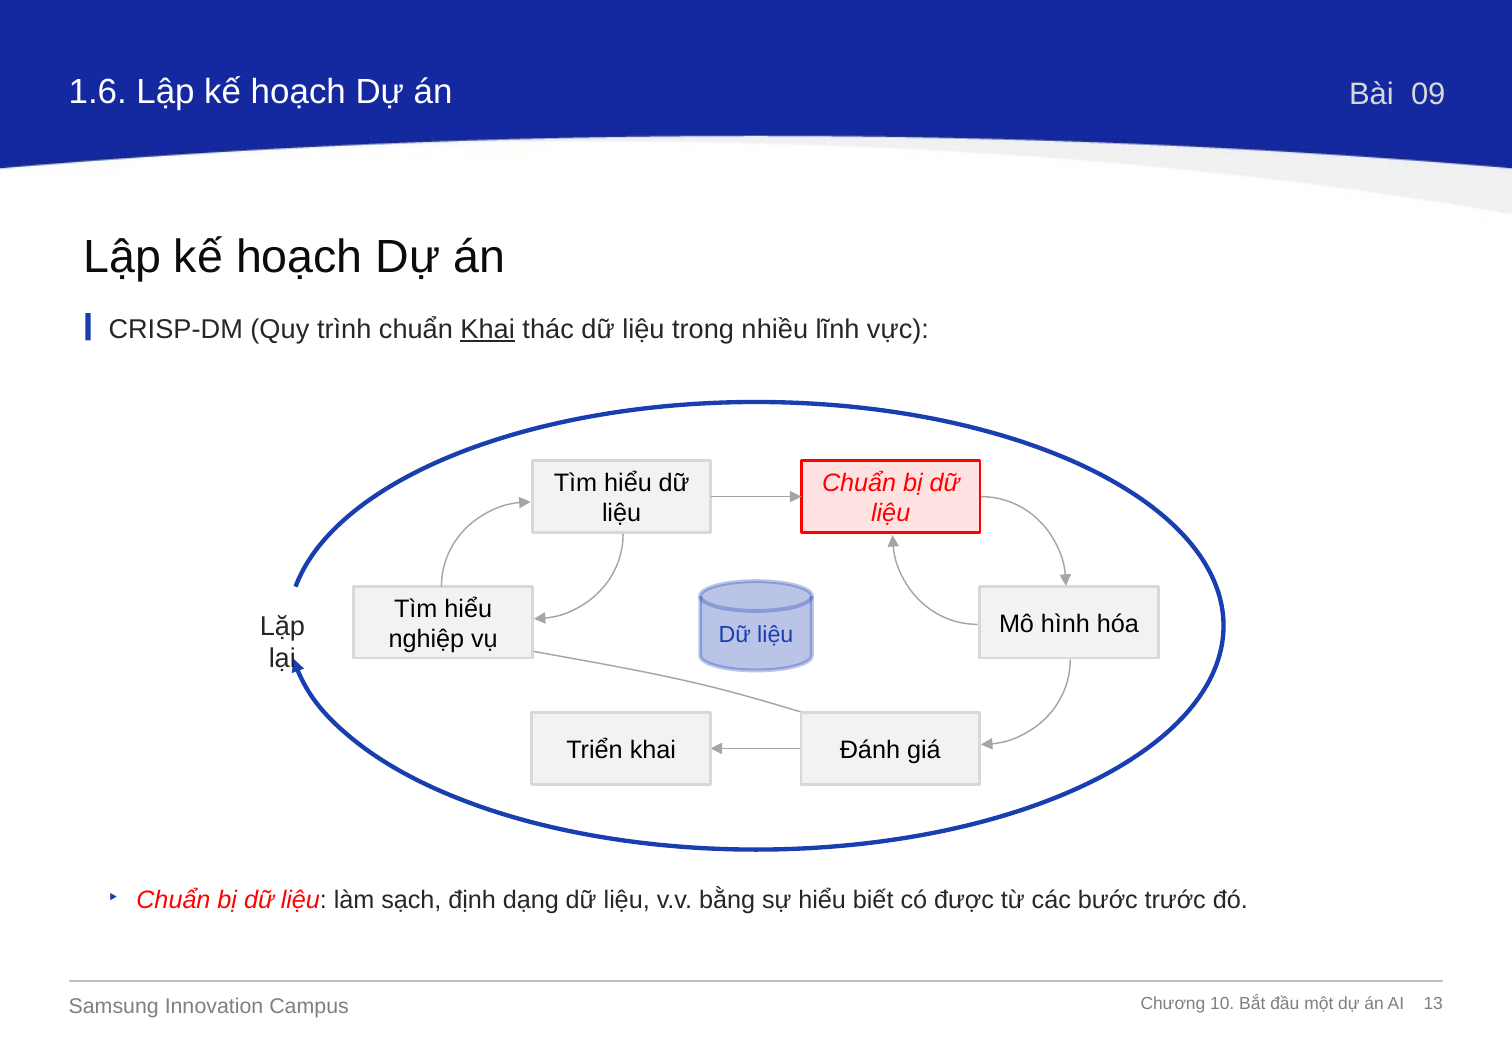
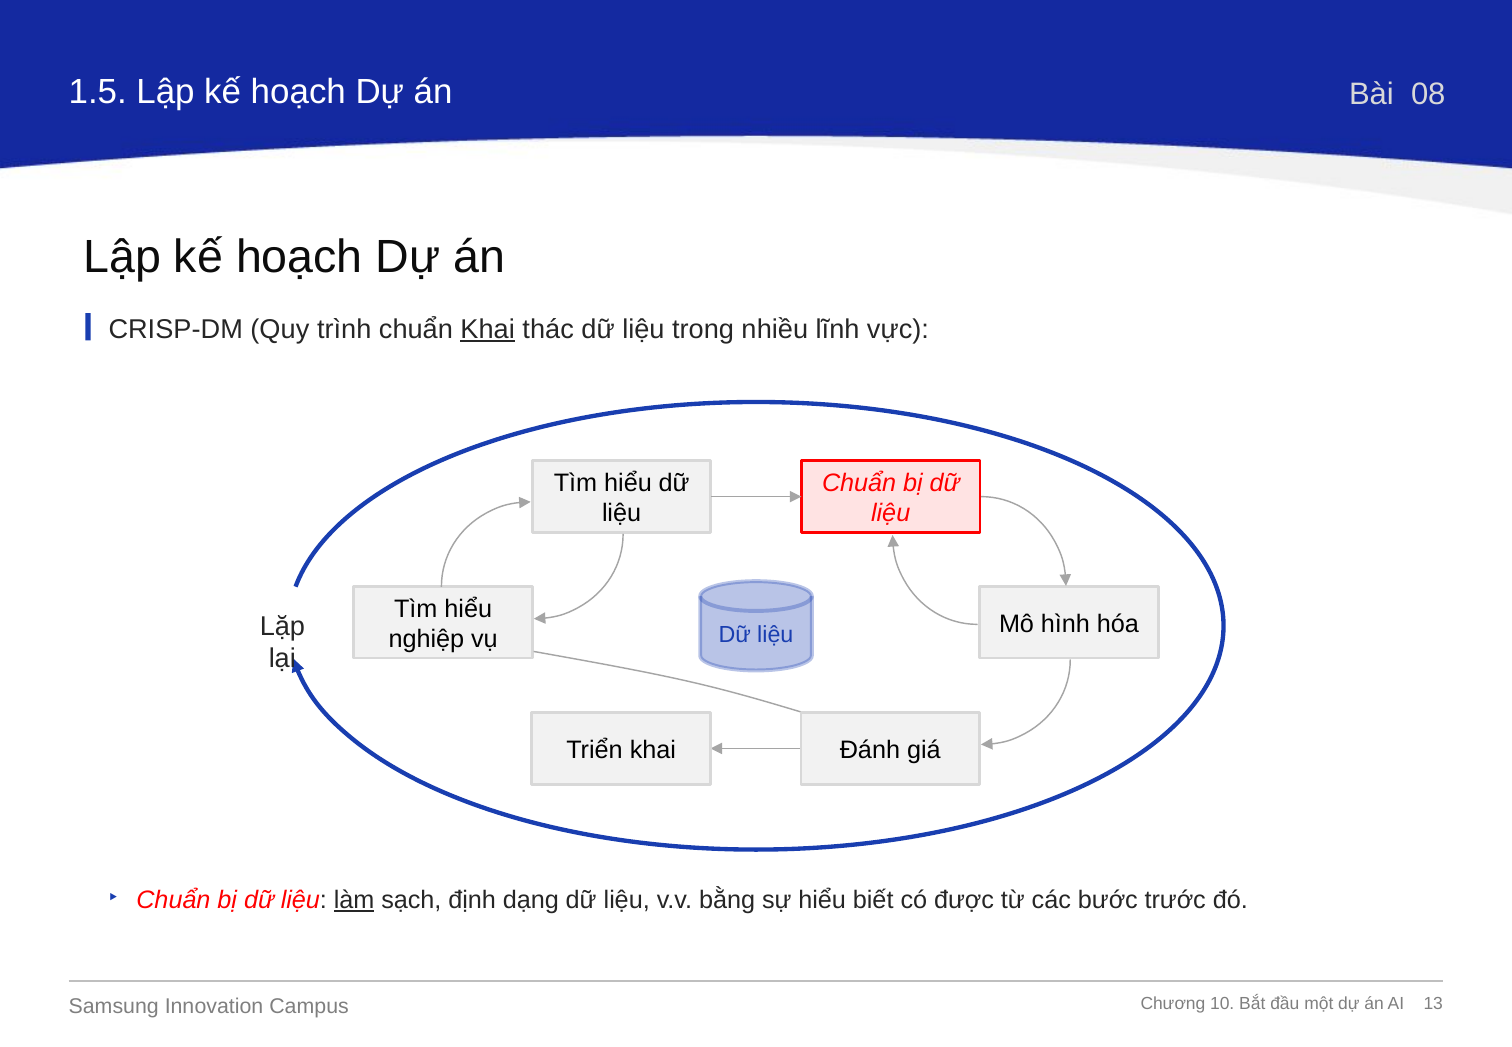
1.6: 1.6 -> 1.5 (98, 92)
09: 09 -> 08 (1428, 94)
làm underline: none -> present (354, 900)
